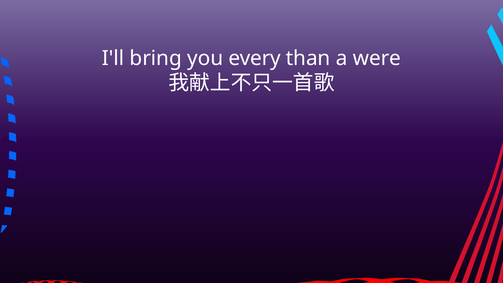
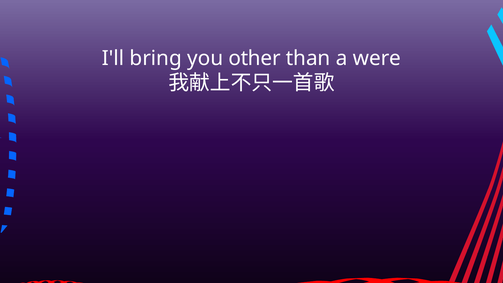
every: every -> other (255, 58)
